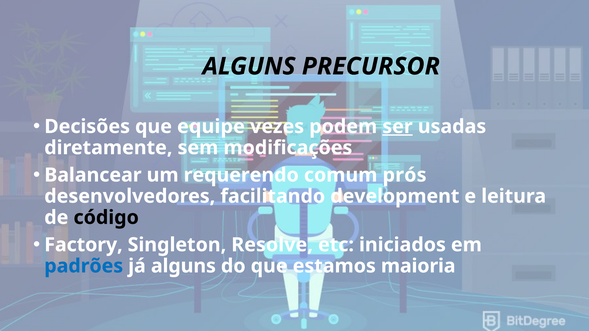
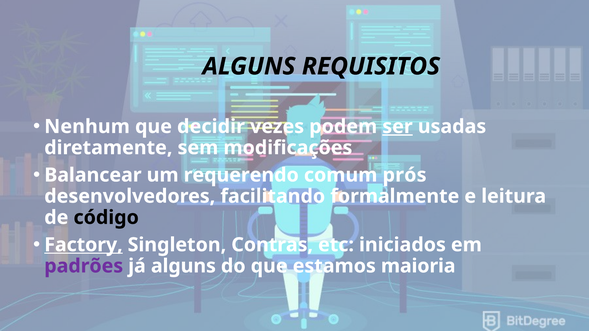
PRECURSOR: PRECURSOR -> REQUISITOS (371, 66)
Decisões: Decisões -> Nenhum (87, 127)
equipe: equipe -> decidir (211, 127)
development: development -> formalmente (395, 196)
Factory underline: none -> present (83, 245)
Resolve: Resolve -> Contras (272, 245)
padrões colour: blue -> purple (84, 266)
